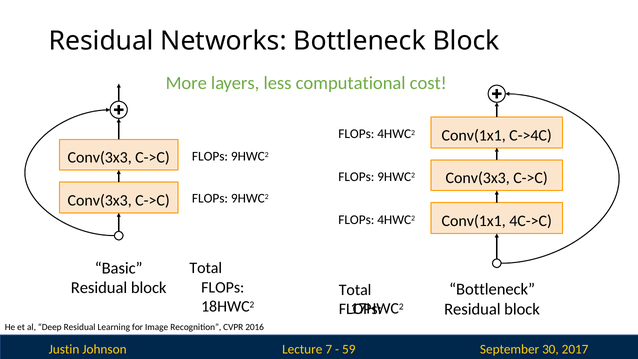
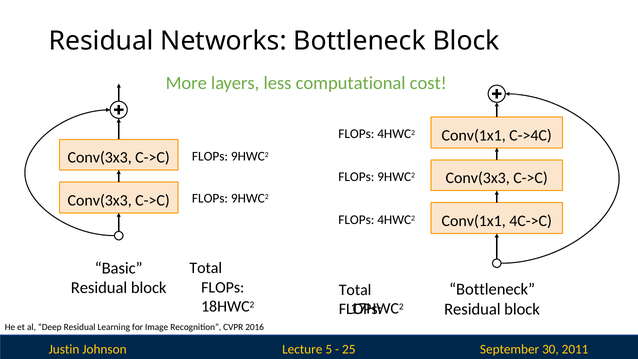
7: 7 -> 5 (329, 349)
59: 59 -> 25 (349, 349)
2017: 2017 -> 2011 (575, 349)
